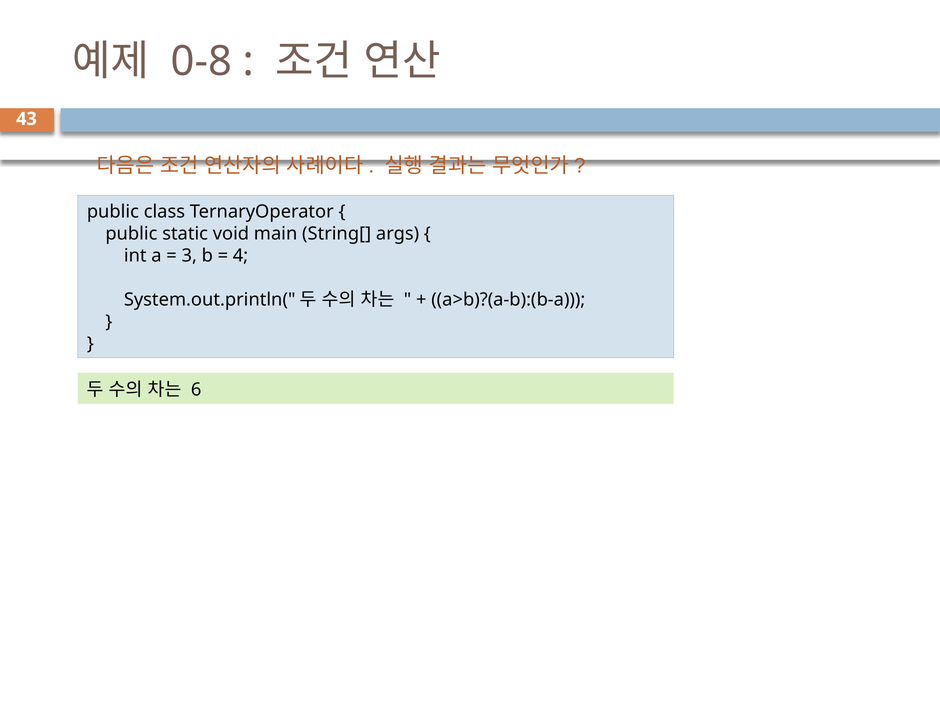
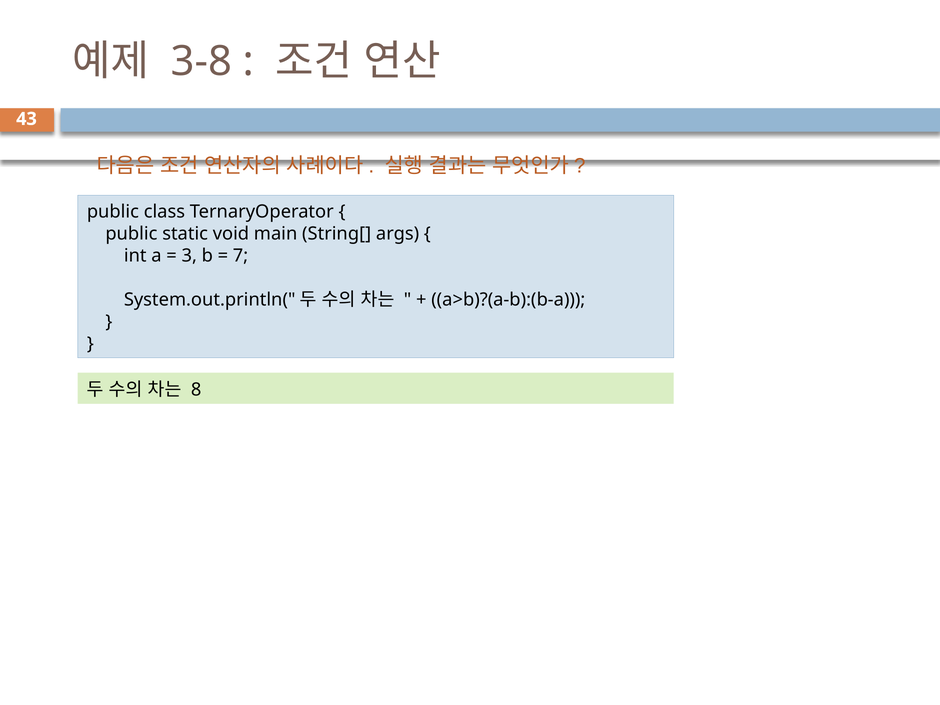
0-8: 0-8 -> 3-8 (202, 61)
4: 4 -> 7 (241, 256)
6: 6 -> 8 (196, 390)
